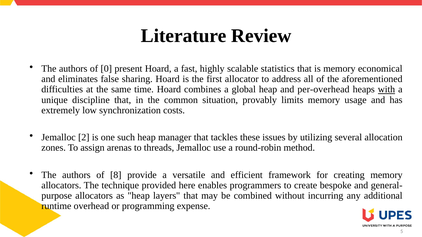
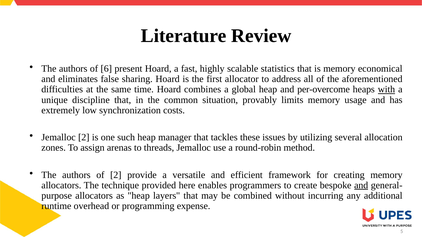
0: 0 -> 6 (106, 69)
per-overhead: per-overhead -> per-overcome (324, 90)
of 8: 8 -> 2 (116, 175)
and underline: none -> present (361, 186)
